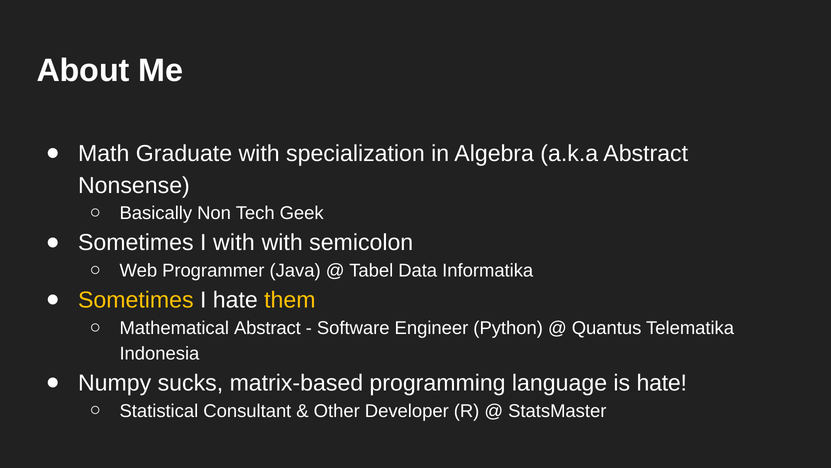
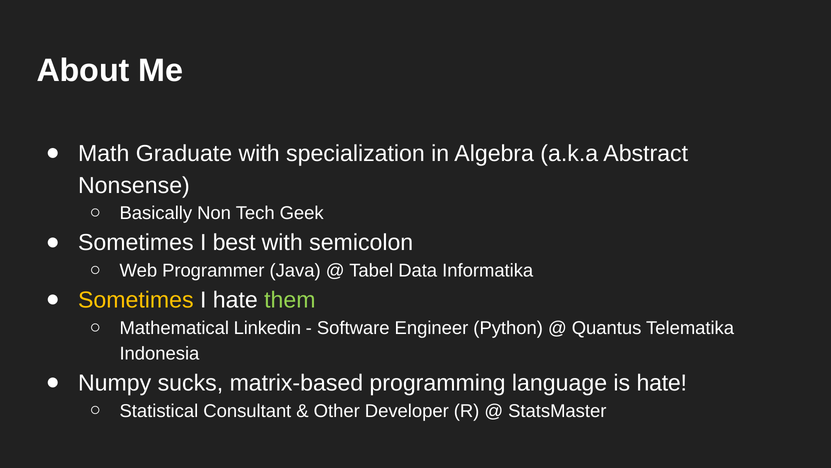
I with: with -> best (234, 242)
them colour: yellow -> light green (290, 300)
Mathematical Abstract: Abstract -> Linkedin (267, 328)
